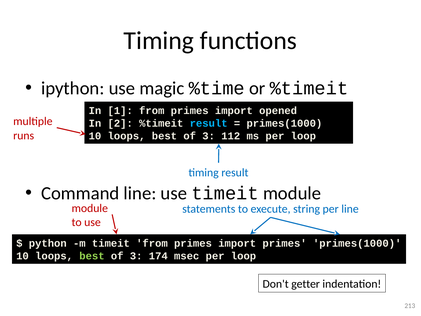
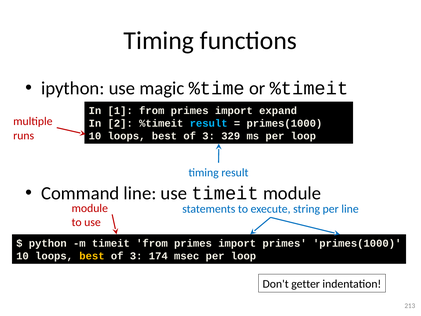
opened: opened -> expand (278, 111)
112: 112 -> 329 (231, 136)
best colour: light green -> yellow (92, 256)
